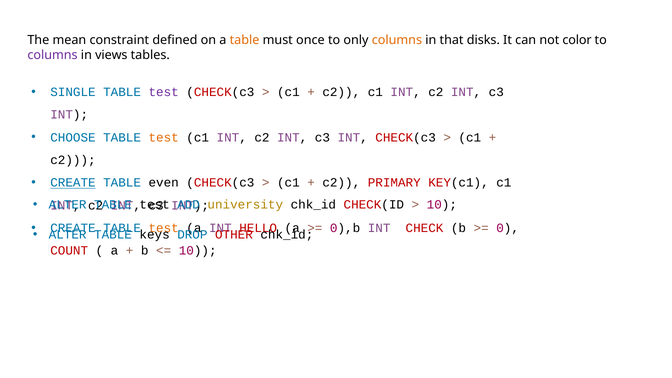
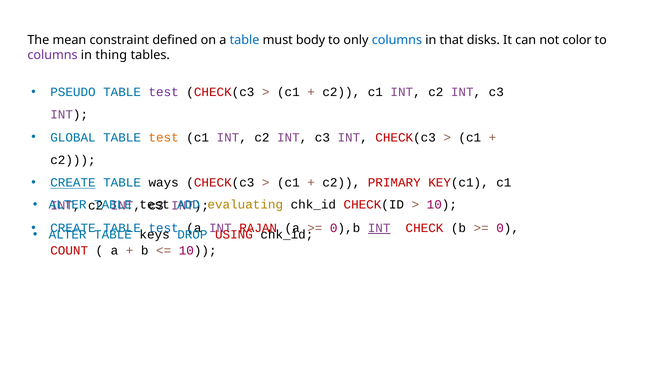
table colour: orange -> blue (245, 40)
once: once -> body (310, 40)
columns colour: orange -> blue (397, 40)
views: views -> thing (111, 55)
SINGLE: SINGLE -> PSEUDO (73, 92)
CHOOSE: CHOOSE -> GLOBAL (73, 137)
even: even -> ways (164, 183)
university: university -> evaluating (245, 205)
test colour: orange -> blue (164, 228)
HELLO: HELLO -> RAJAN (258, 228)
INT underline: none -> present (379, 228)
OTHER: OTHER -> USING (234, 235)
